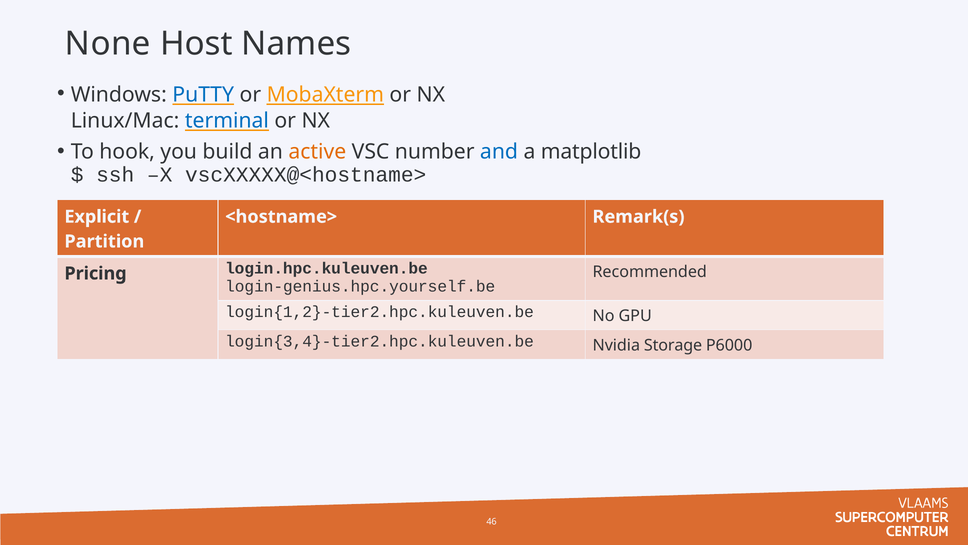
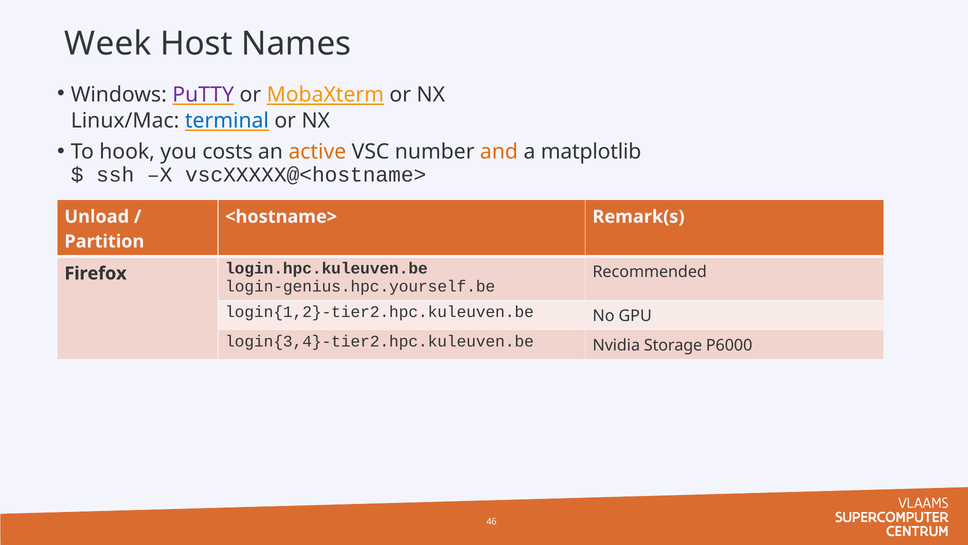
None: None -> Week (108, 44)
PuTTY colour: blue -> purple (203, 95)
build: build -> costs (228, 151)
and colour: blue -> orange (499, 151)
Explicit: Explicit -> Unload (97, 217)
Pricing: Pricing -> Firefox (96, 273)
